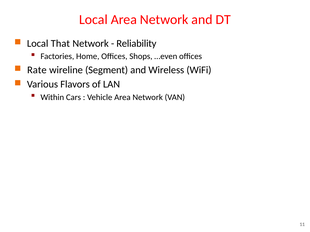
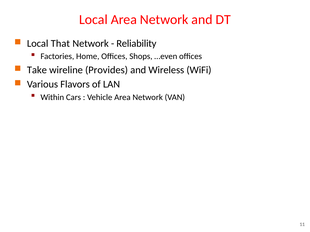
Rate: Rate -> Take (37, 70)
Segment: Segment -> Provides (107, 70)
